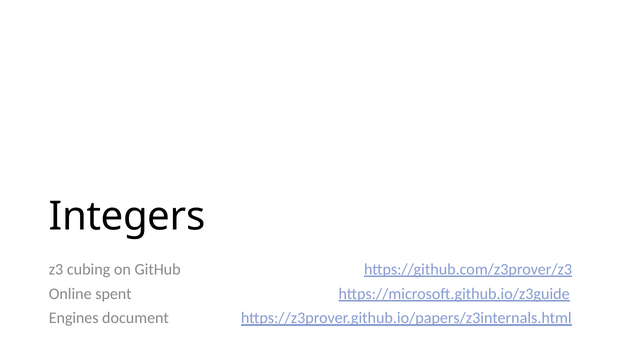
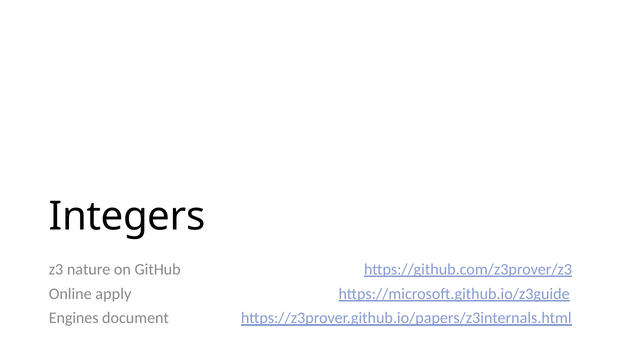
cubing: cubing -> nature (89, 269)
spent: spent -> apply (113, 294)
